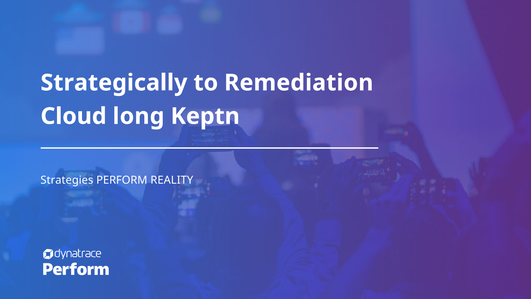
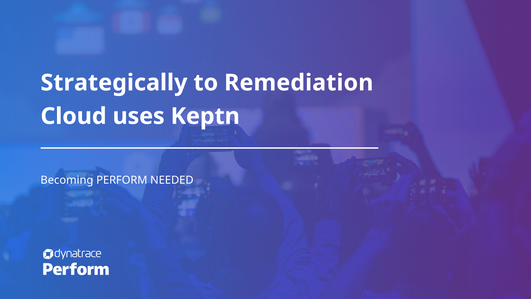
long: long -> uses (139, 116)
Strategies: Strategies -> Becoming (67, 180)
REALITY: REALITY -> NEEDED (172, 180)
